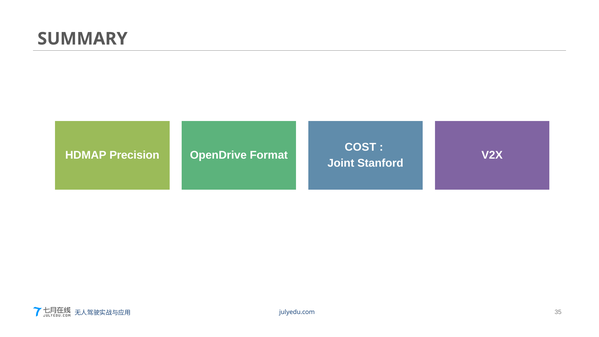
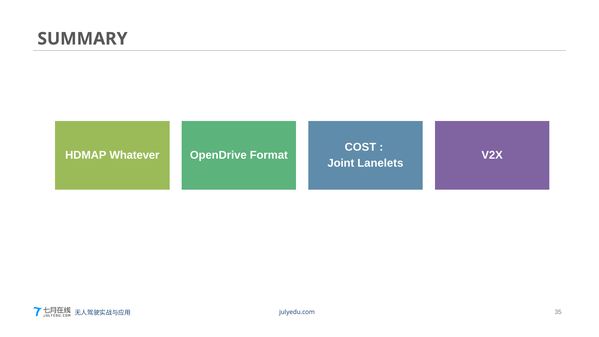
Precision: Precision -> Whatever (134, 155)
Stanford: Stanford -> Lanelets (380, 163)
